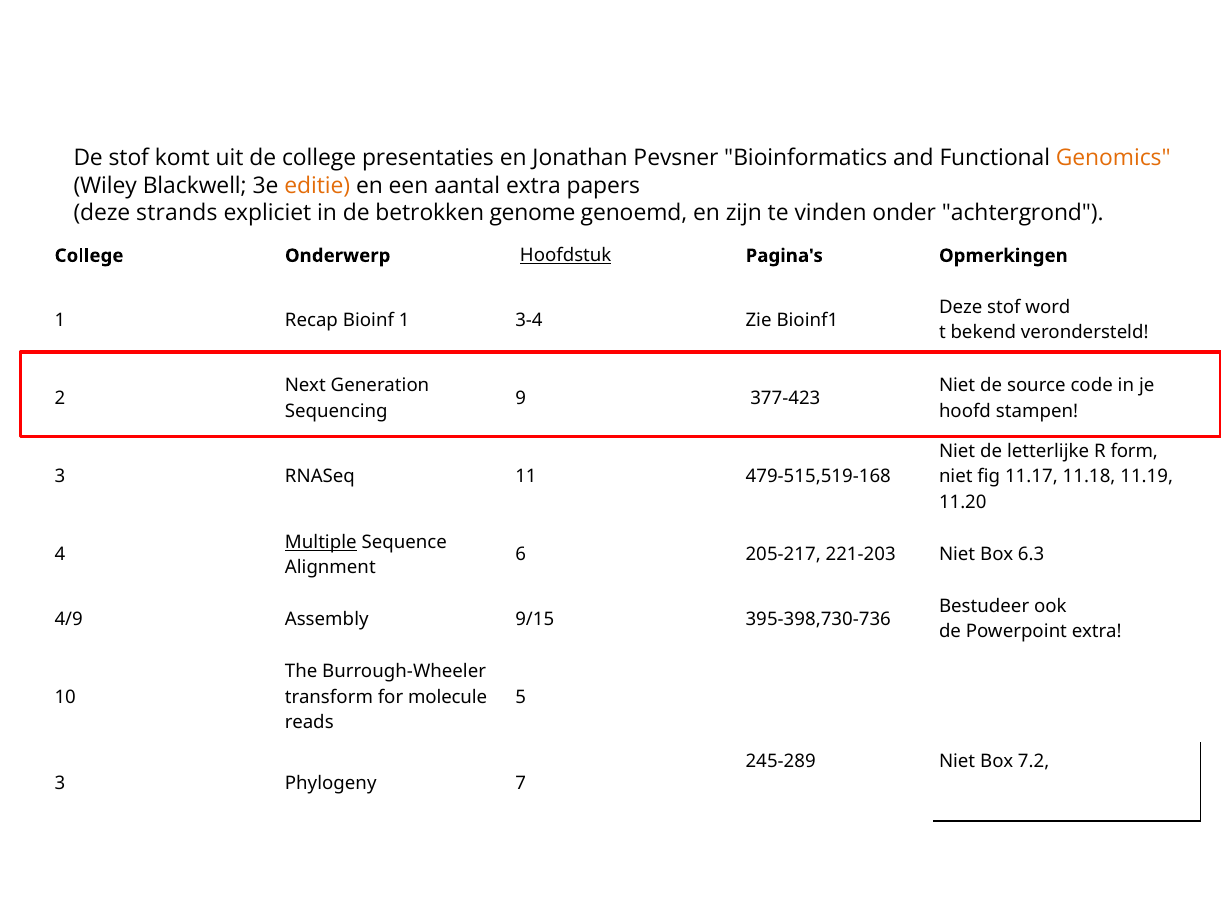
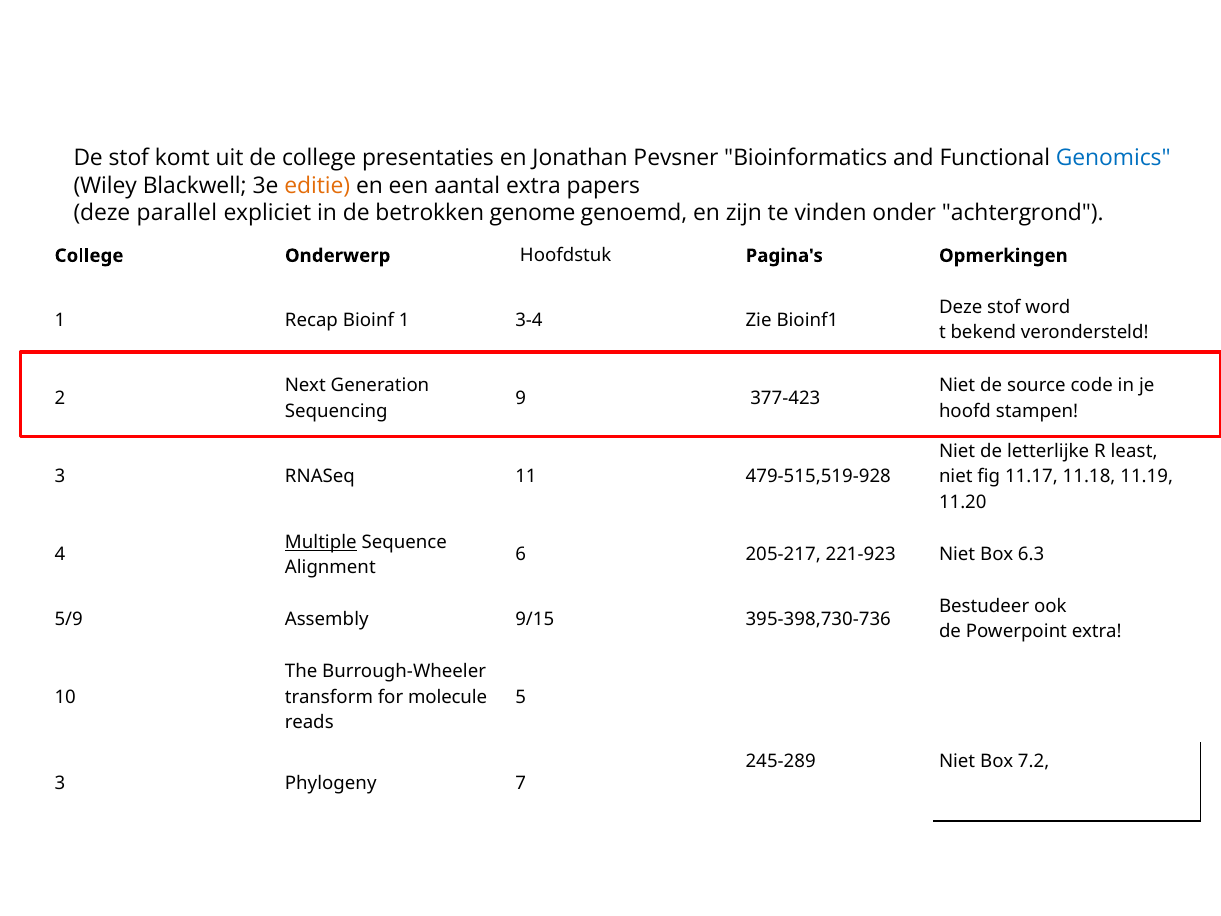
Genomics colour: orange -> blue (1113, 158)
strands: strands -> parallel (177, 213)
Hoofdstuk underline: present -> none (566, 256)
form: form -> least (1134, 451)
479-515,519-168: 479-515,519-168 -> 479-515,519-928 (818, 476)
221-203: 221-203 -> 221-923 (861, 555)
4/9: 4/9 -> 5/9 (69, 619)
